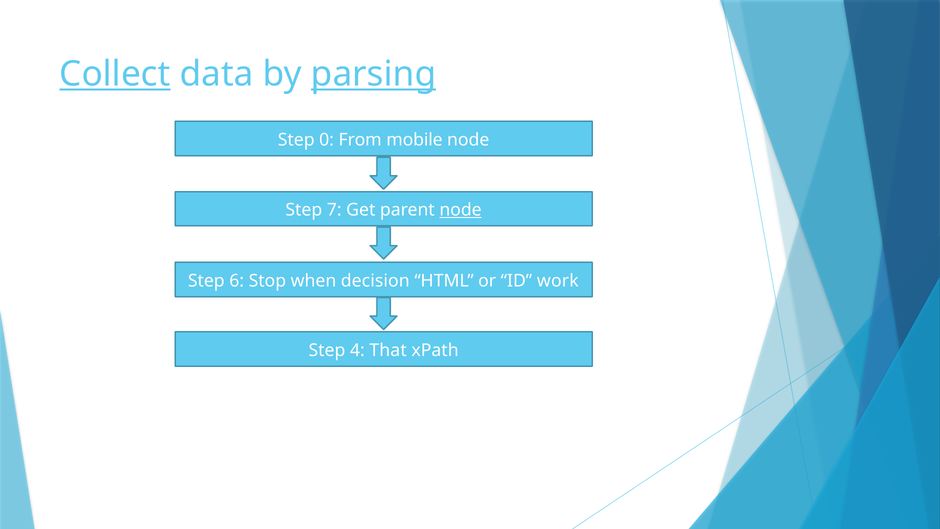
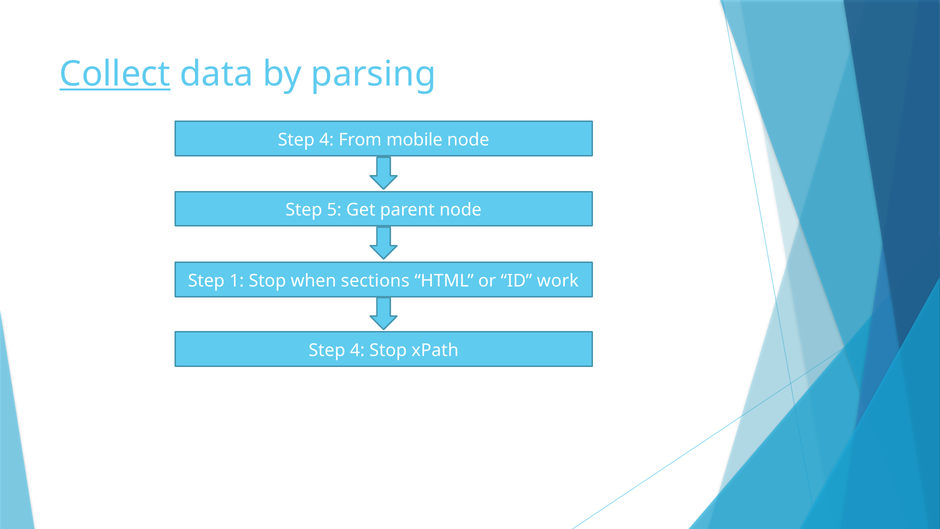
parsing underline: present -> none (374, 74)
0: 0 -> 4 (327, 140)
7: 7 -> 5 (334, 210)
node underline: present -> none (461, 210)
6: 6 -> 1 (237, 281)
decision: decision -> sections (375, 281)
4 That: That -> Stop (388, 350)
